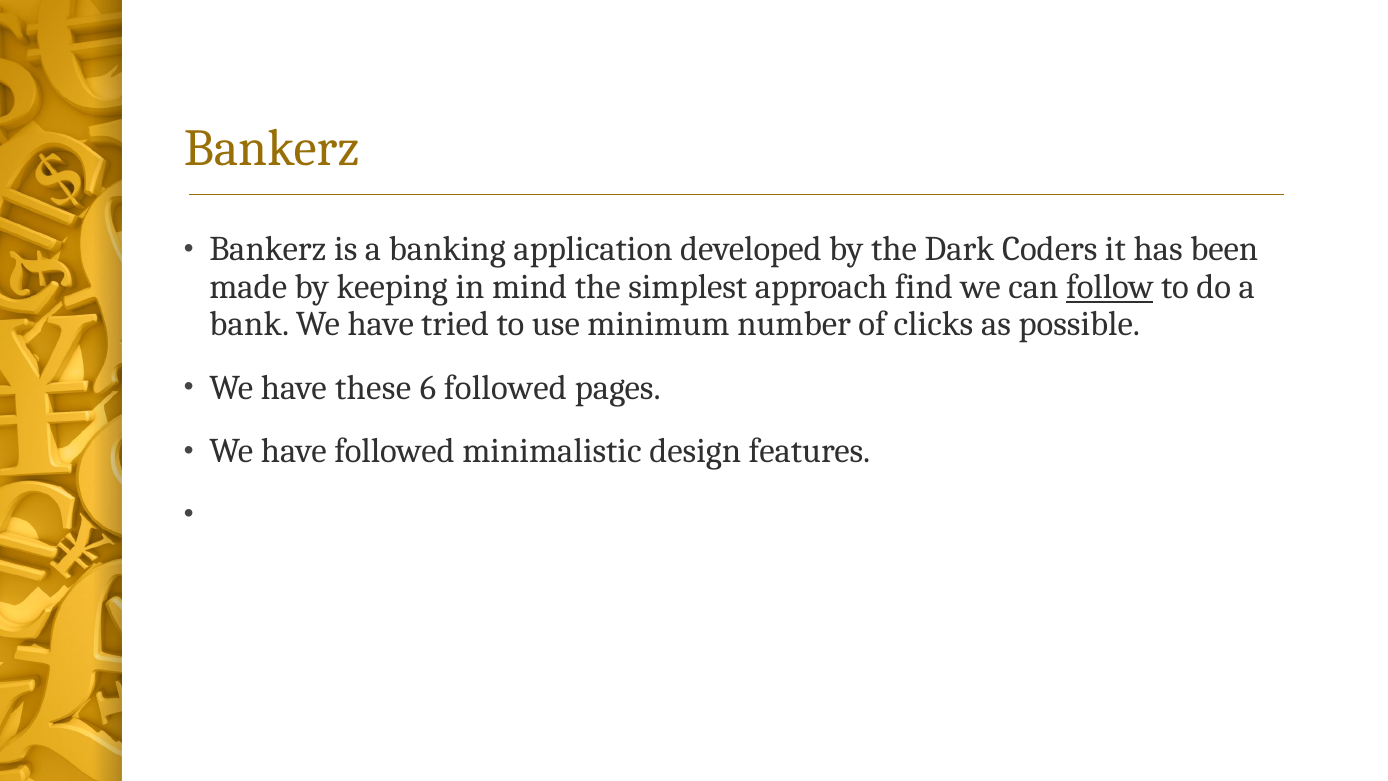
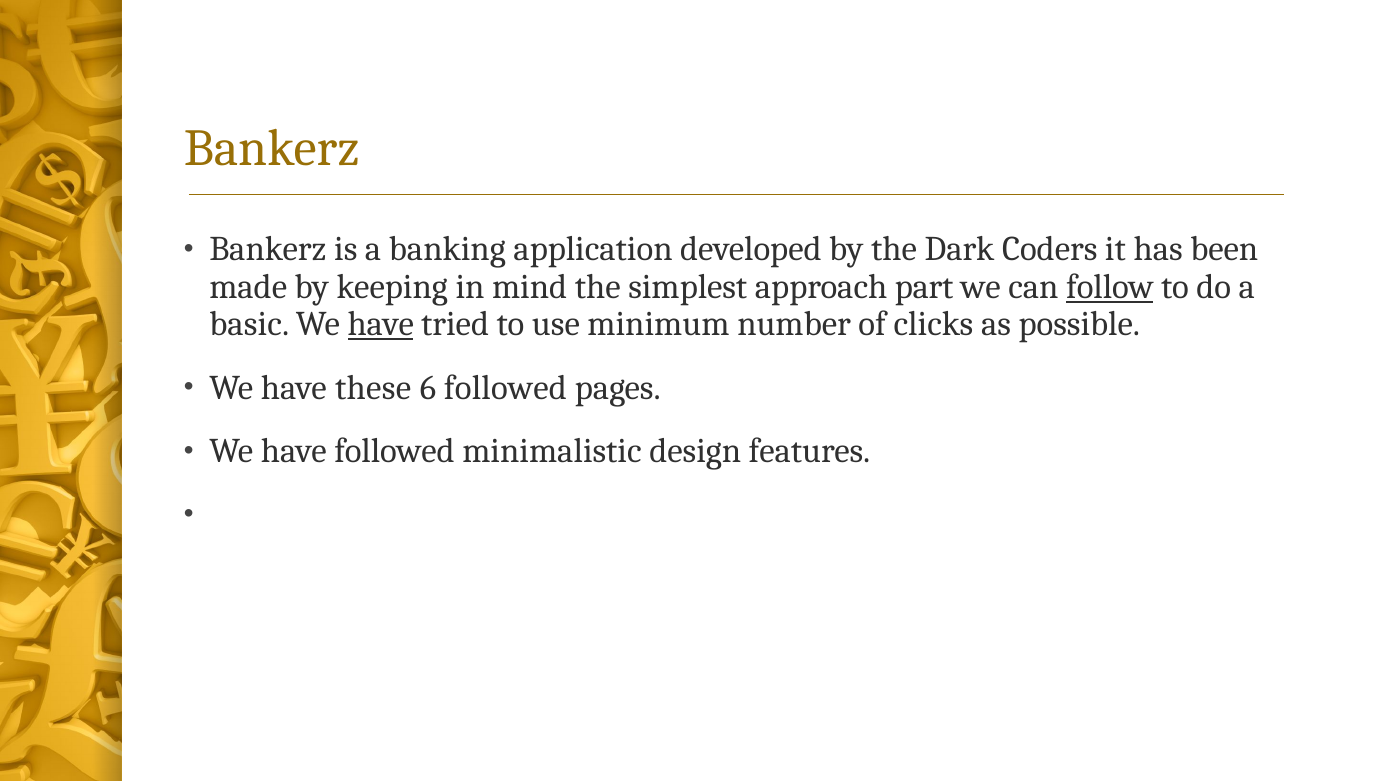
find: find -> part (924, 287)
bank: bank -> basic (249, 324)
have underline: none -> present (381, 324)
